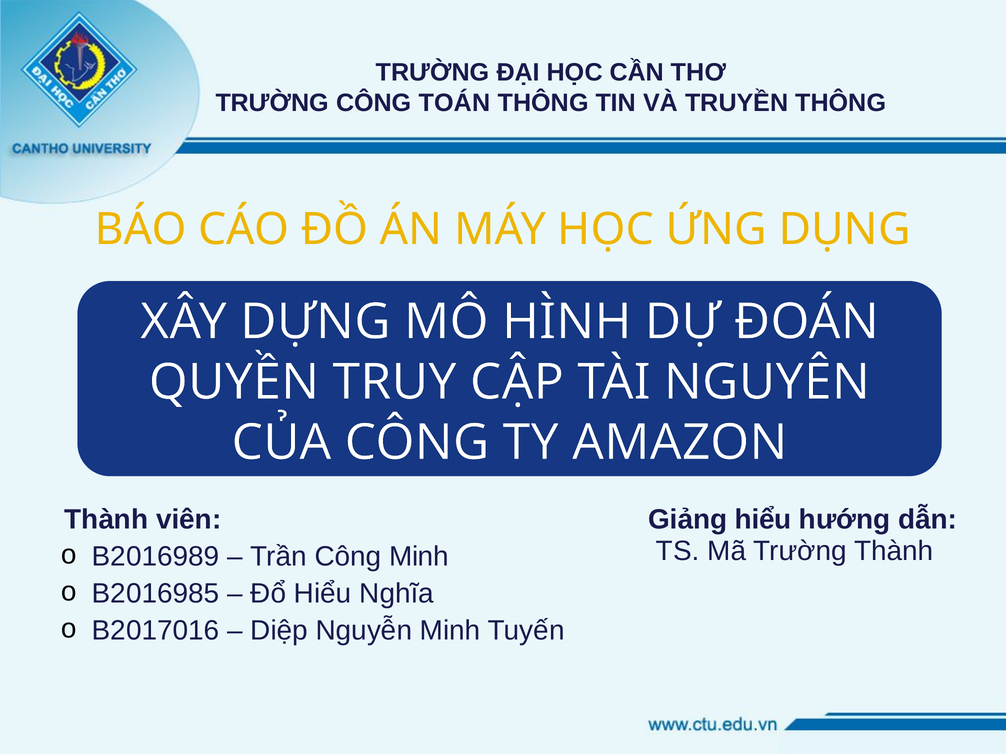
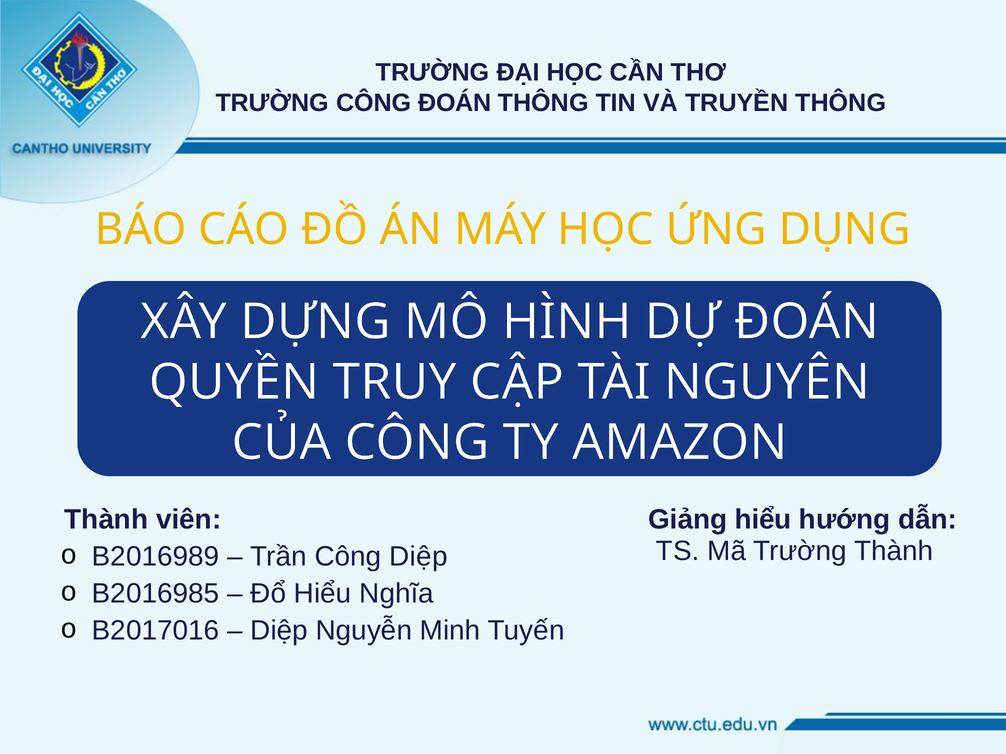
CÔNG TOÁN: TOÁN -> ĐOÁN (455, 103)
Công Minh: Minh -> Diệp (419, 557)
